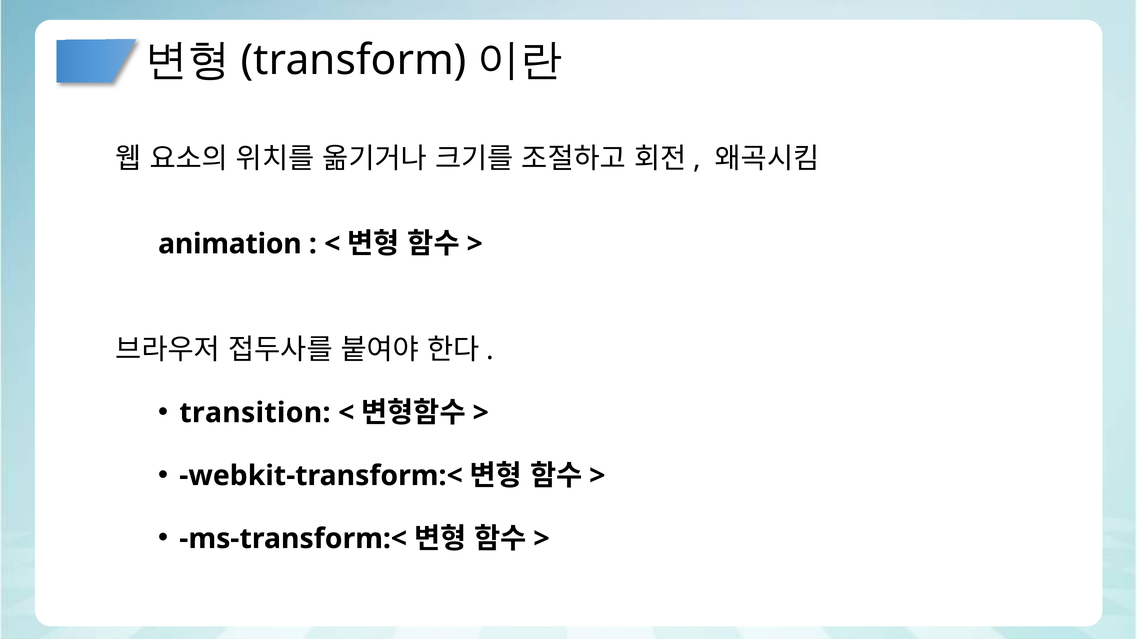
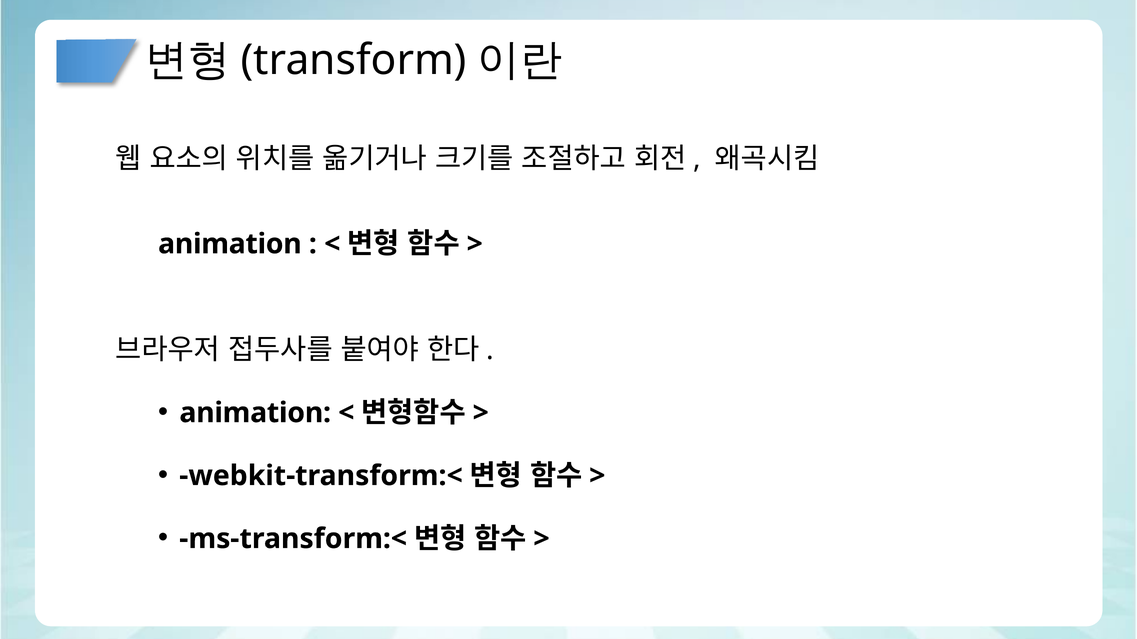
transition: transition -> animation (255, 413)
